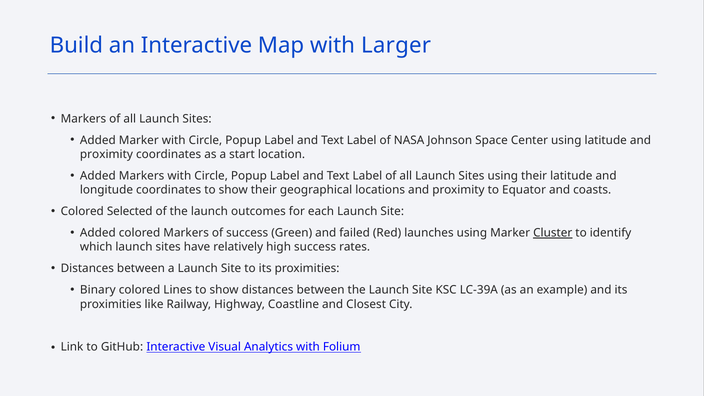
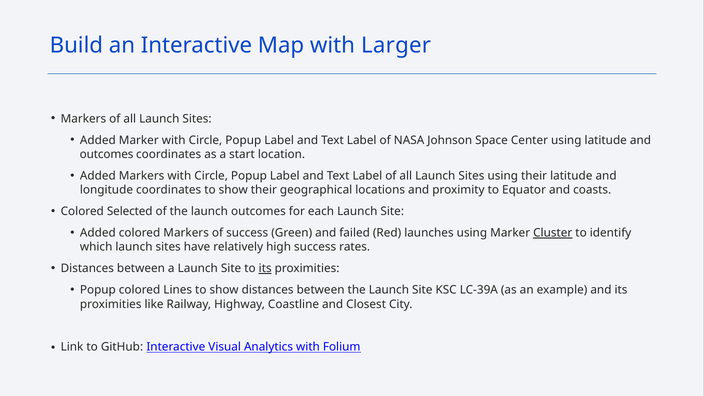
proximity: proximity -> outcomes (107, 154)
its underline: none -> present (265, 269)
Binary: Binary -> Popup (98, 290)
